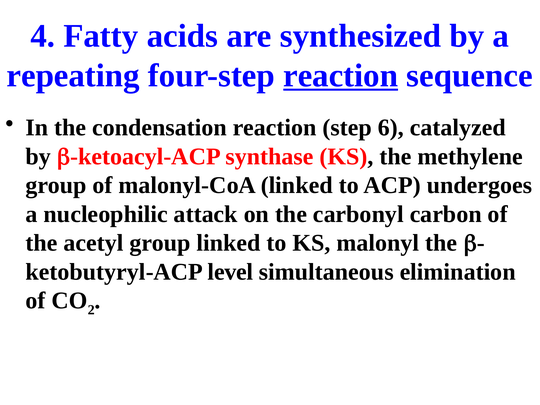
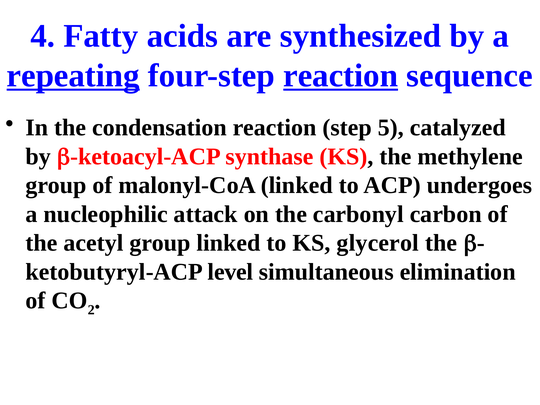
repeating underline: none -> present (73, 76)
6: 6 -> 5 (391, 128)
malonyl: malonyl -> glycerol (378, 243)
